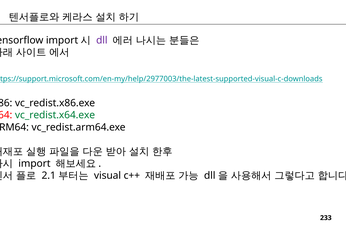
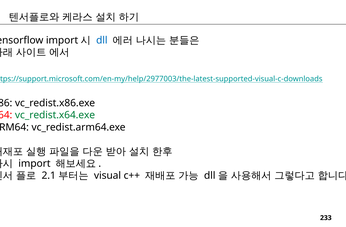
dll colour: purple -> blue (102, 40)
